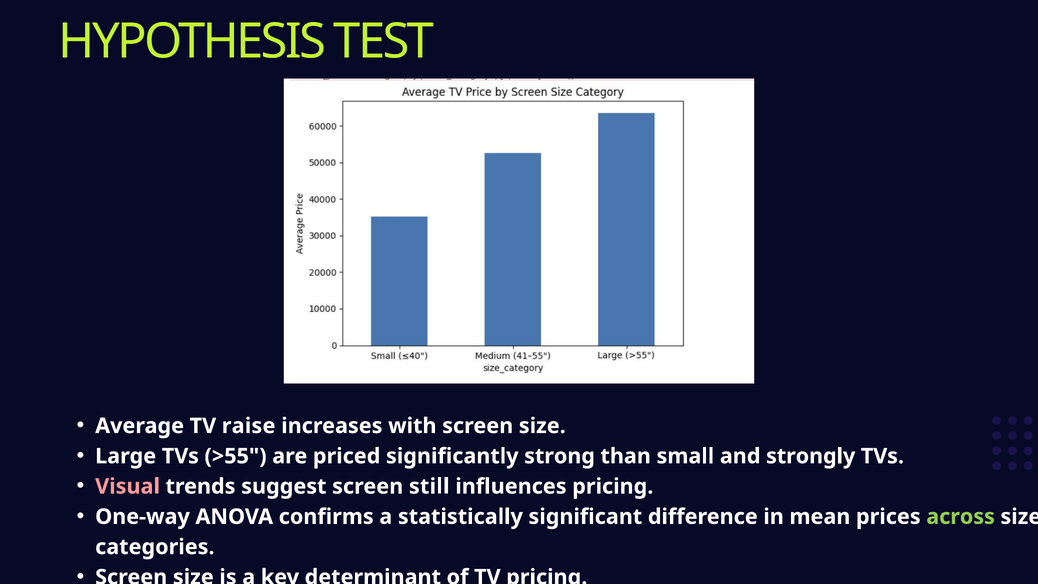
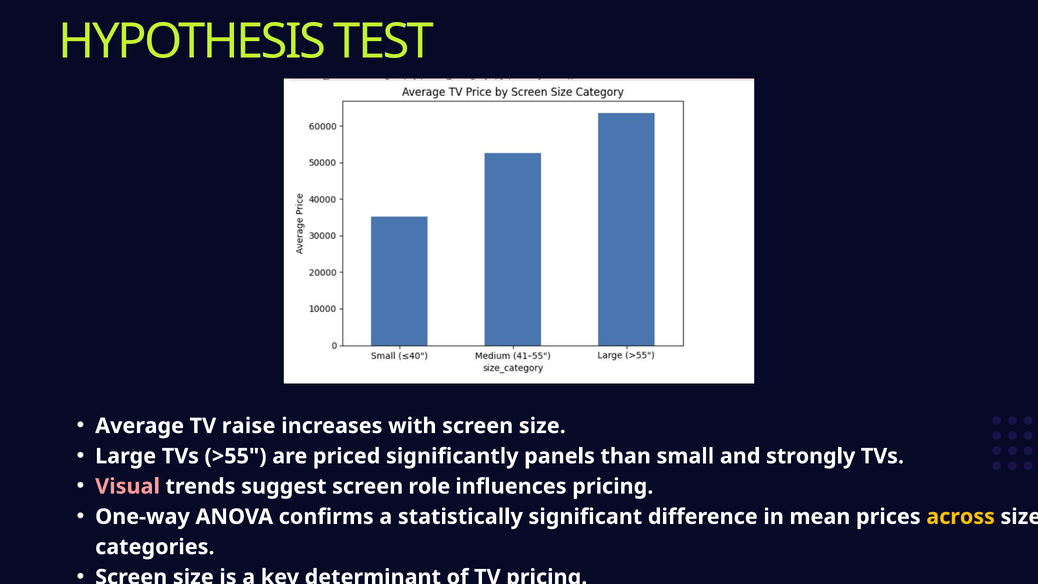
strong: strong -> panels (560, 456)
still: still -> role (429, 486)
across colour: light green -> yellow (961, 517)
